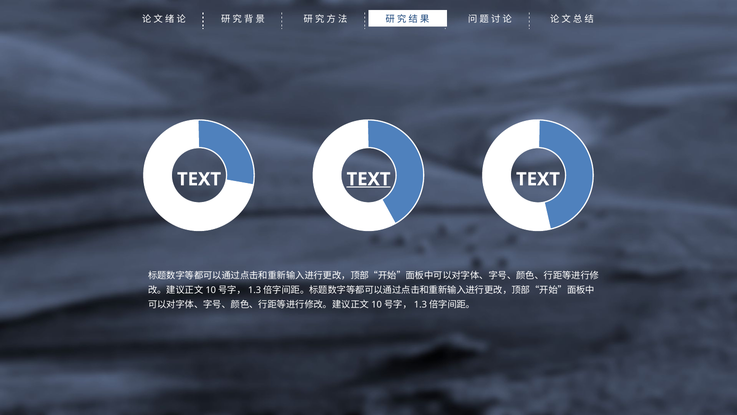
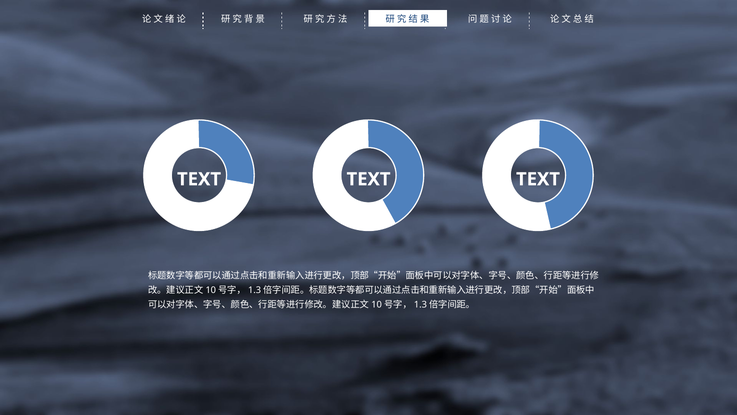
TEXT underline: present -> none (369, 179)
